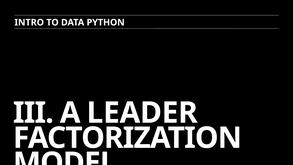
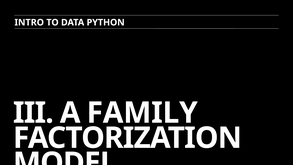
LEADER: LEADER -> FAMILY (142, 113)
